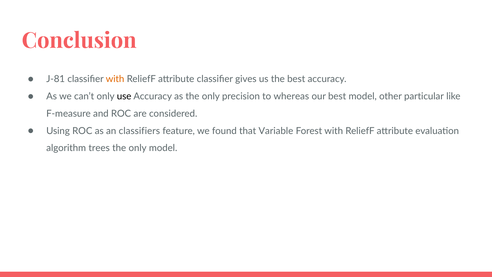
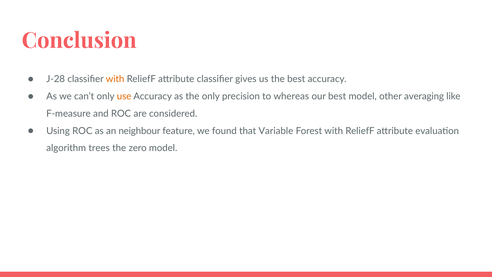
J-81: J-81 -> J-28 (56, 79)
use colour: black -> orange (124, 96)
particular: particular -> averaging (424, 96)
classifiers: classifiers -> neighbour (139, 131)
only: only -> zero (138, 148)
